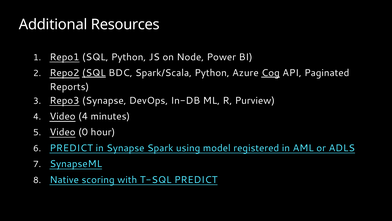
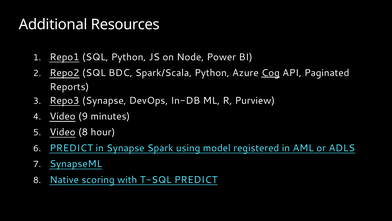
SQL underline: present -> none (94, 73)
Video 4: 4 -> 9 (83, 116)
Video 0: 0 -> 8 (83, 132)
